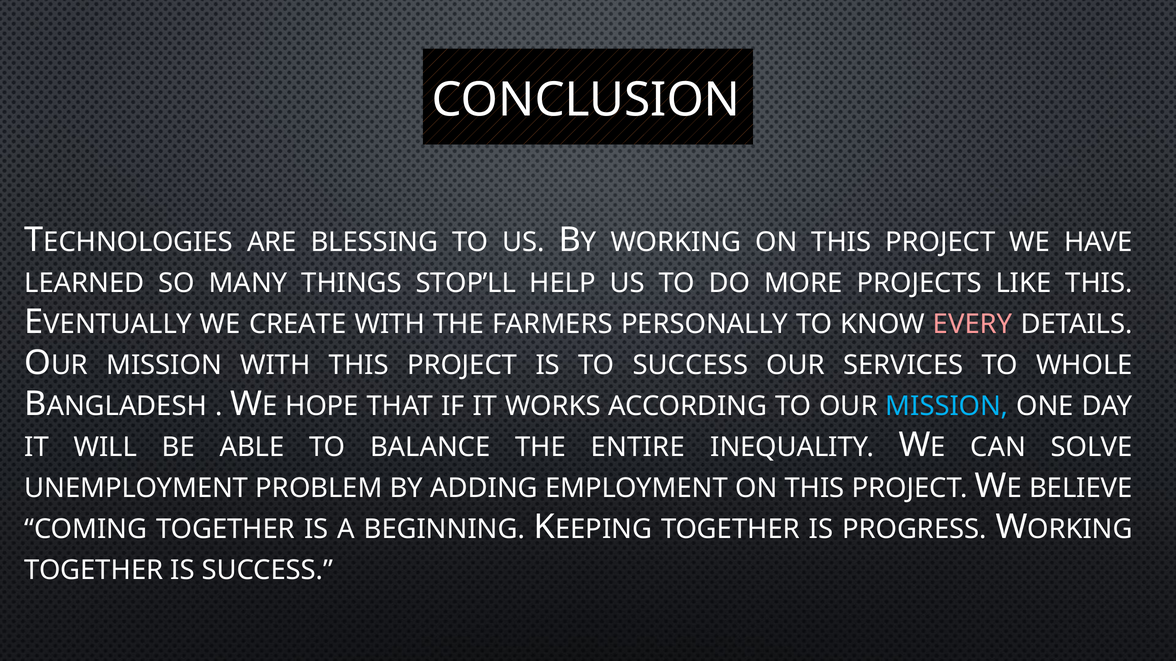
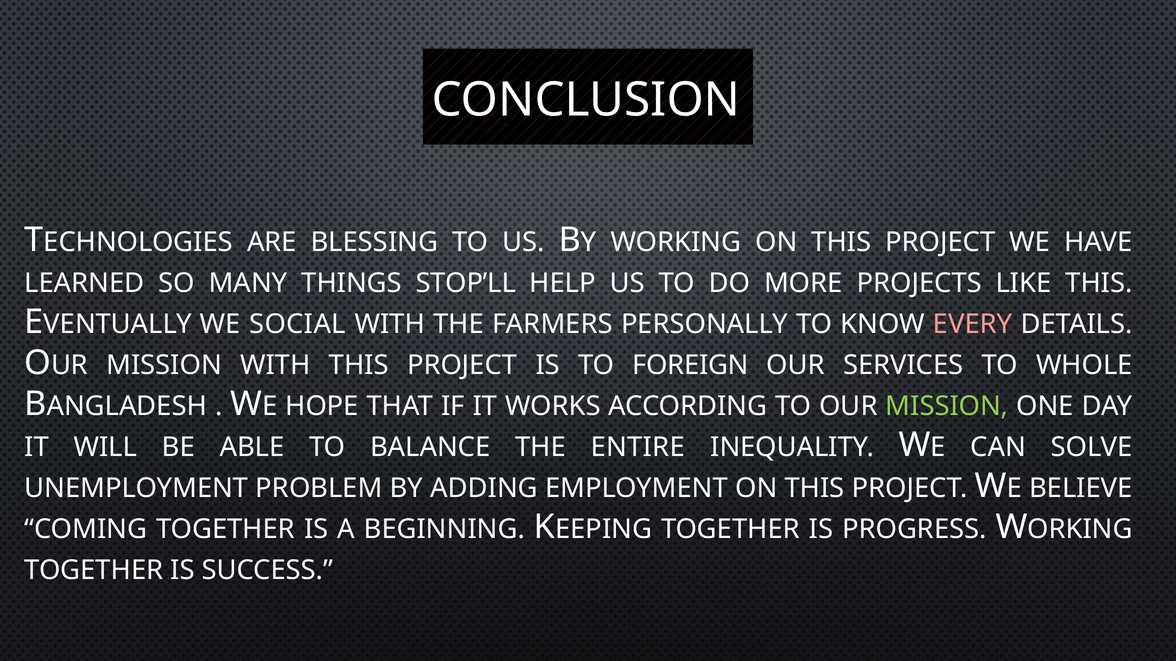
CREATE: CREATE -> SOCIAL (298, 324)
TO SUCCESS: SUCCESS -> FOREIGN (690, 365)
MISSION colour: light blue -> light green (947, 406)
